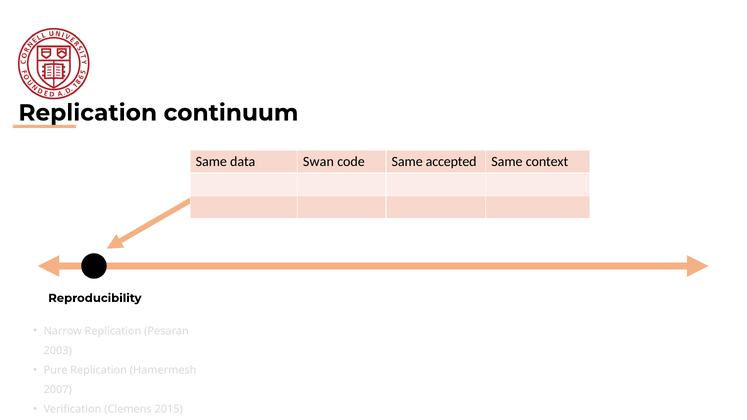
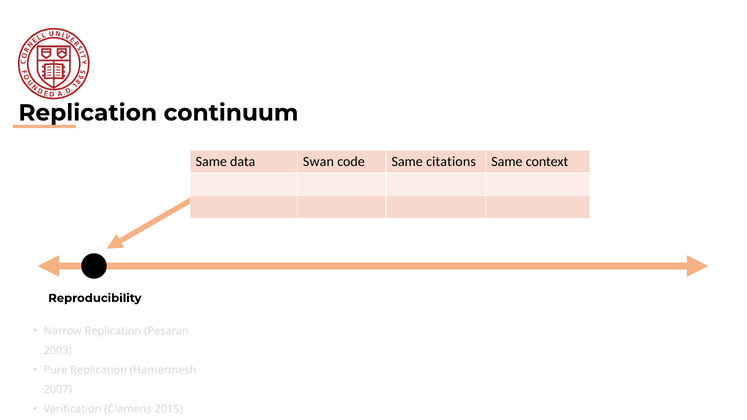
accepted: accepted -> citations (451, 162)
